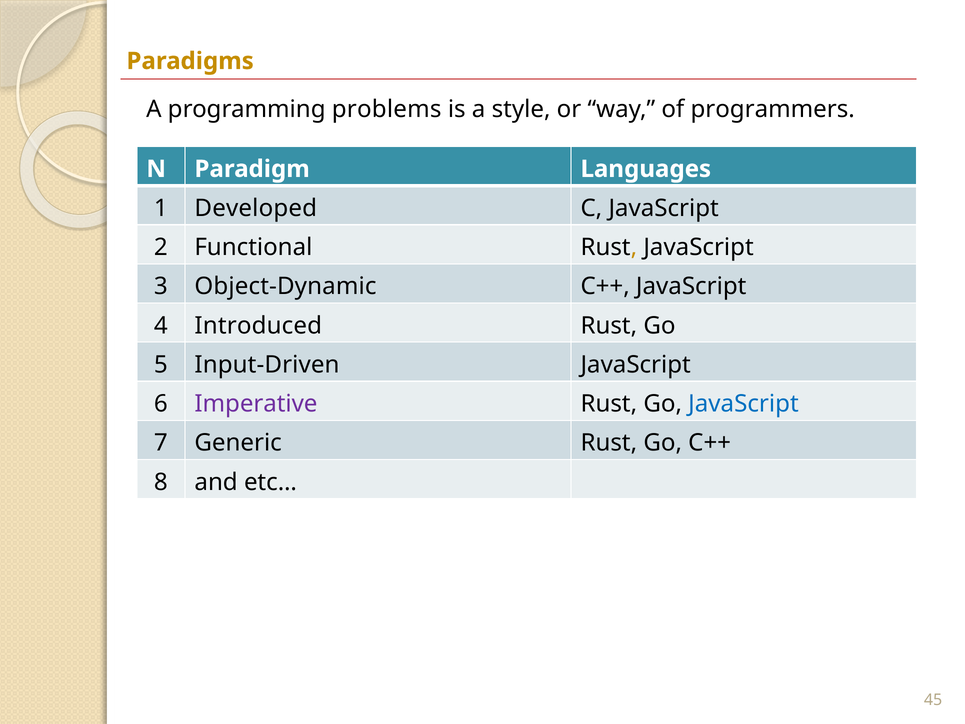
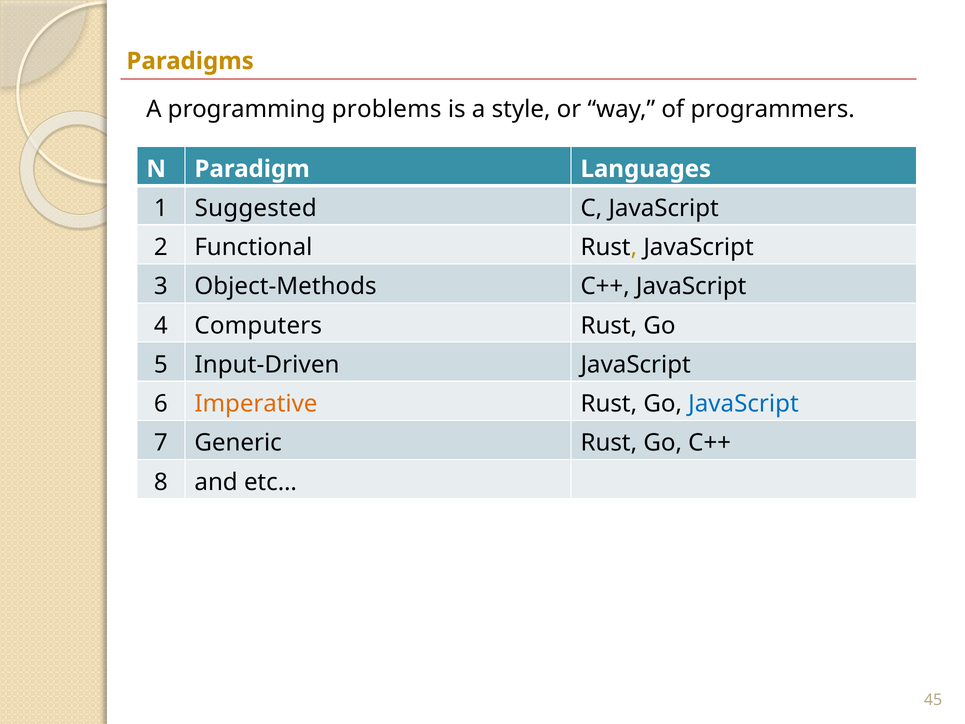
Developed: Developed -> Suggested (256, 208)
Object-Dynamic: Object-Dynamic -> Object-Methods (286, 286)
Introduced: Introduced -> Computers (258, 325)
Imperative colour: purple -> orange (256, 404)
